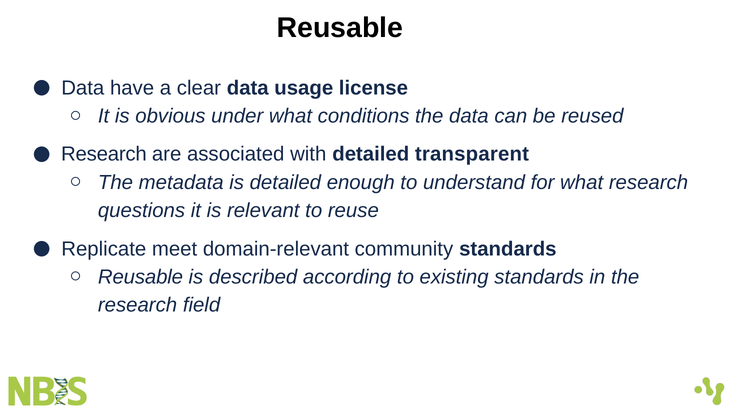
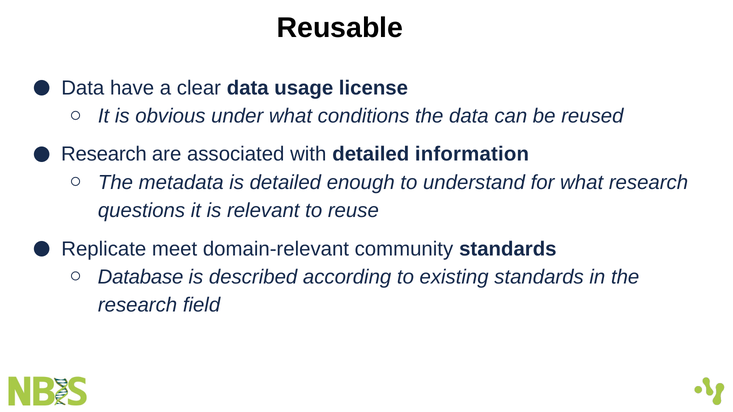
transparent: transparent -> information (472, 154)
Reusable: Reusable -> Database (141, 277)
